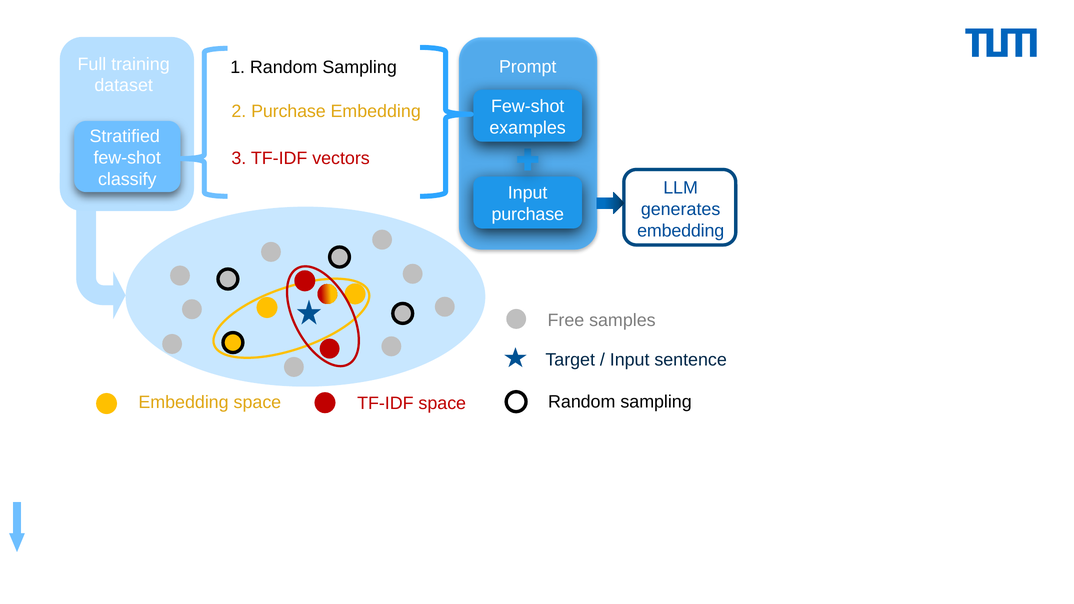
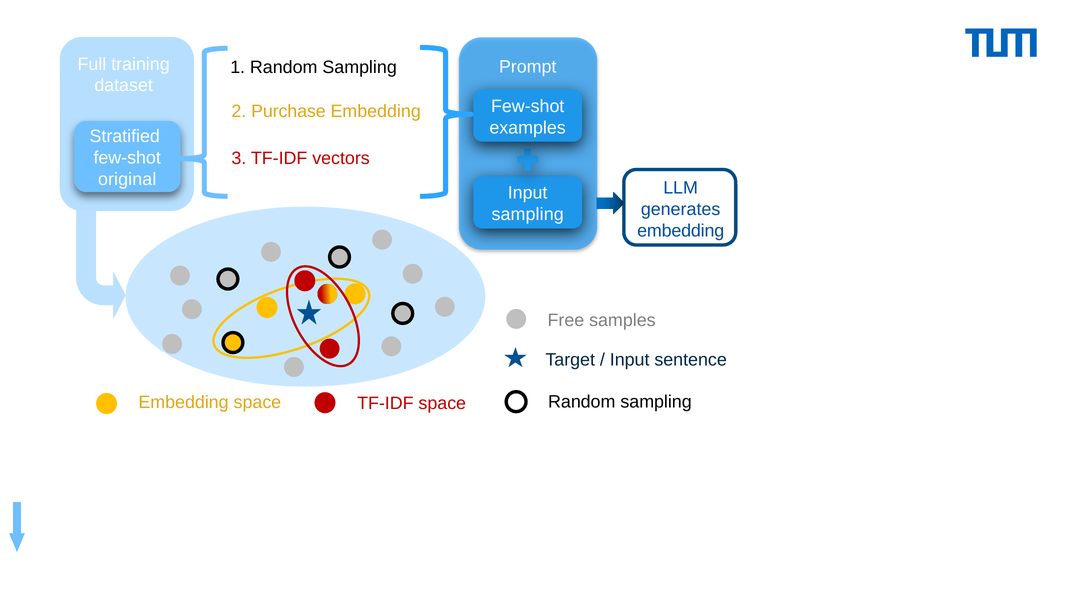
classify: classify -> original (127, 179)
purchase: purchase -> sampling (528, 215)
